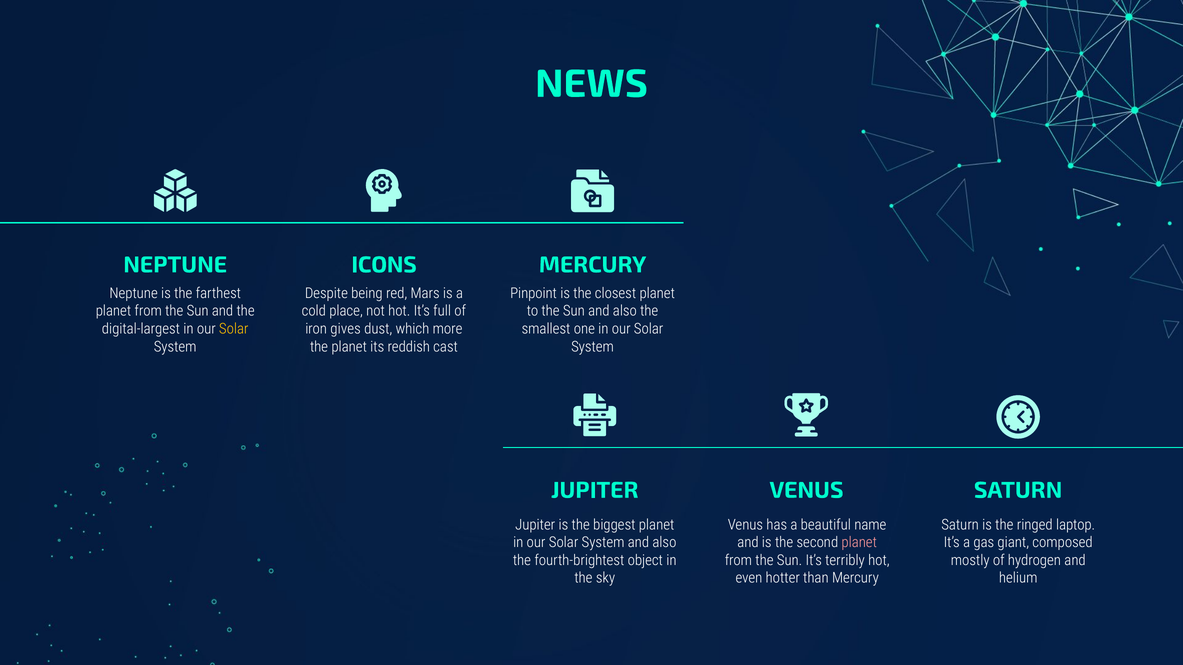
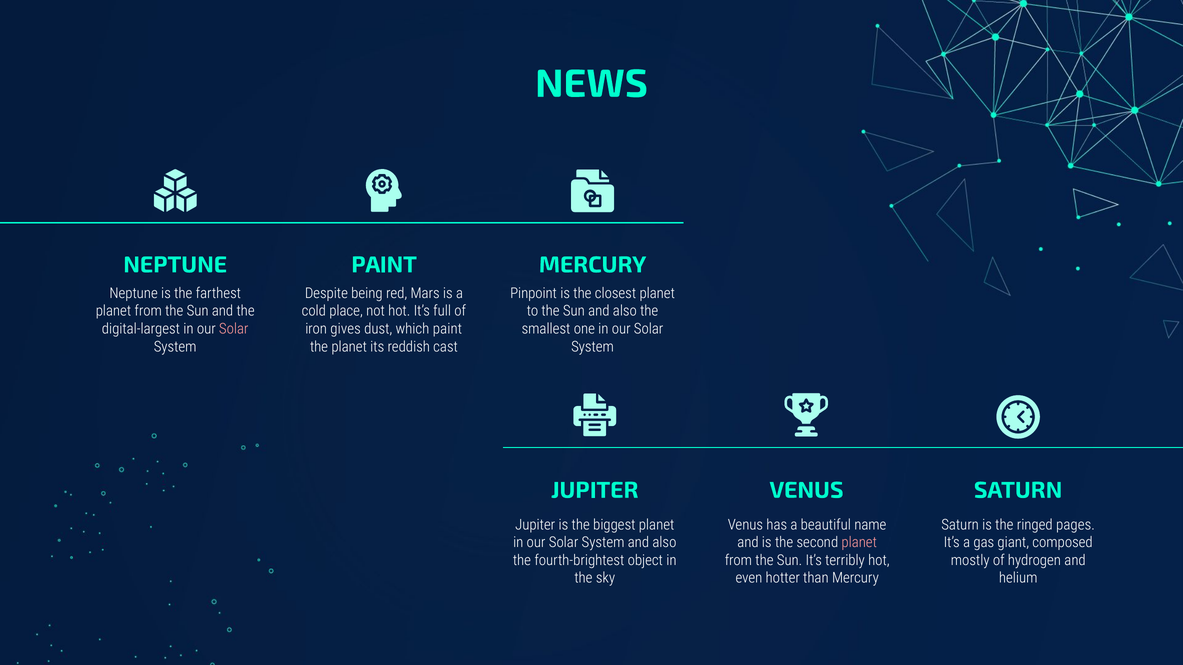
ICONS: ICONS -> PAINT (384, 265)
Solar colour: yellow -> pink (234, 329)
which more: more -> paint (447, 329)
laptop: laptop -> pages (1075, 525)
